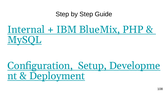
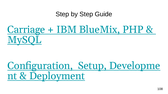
Internal: Internal -> Carriage (26, 30)
